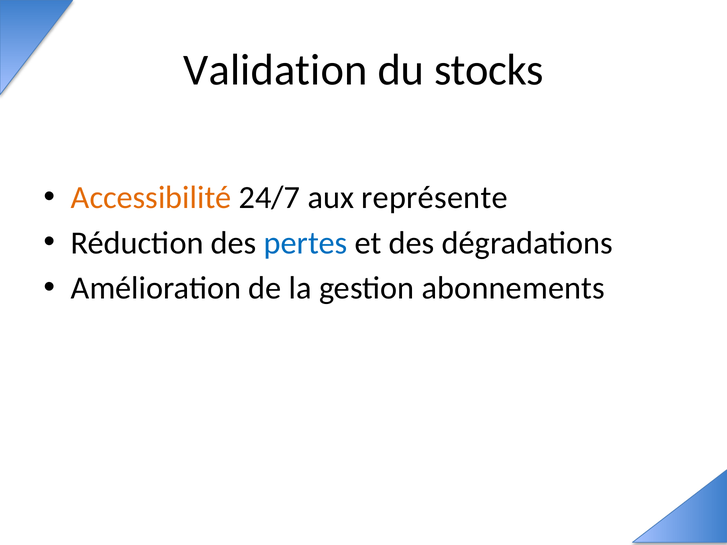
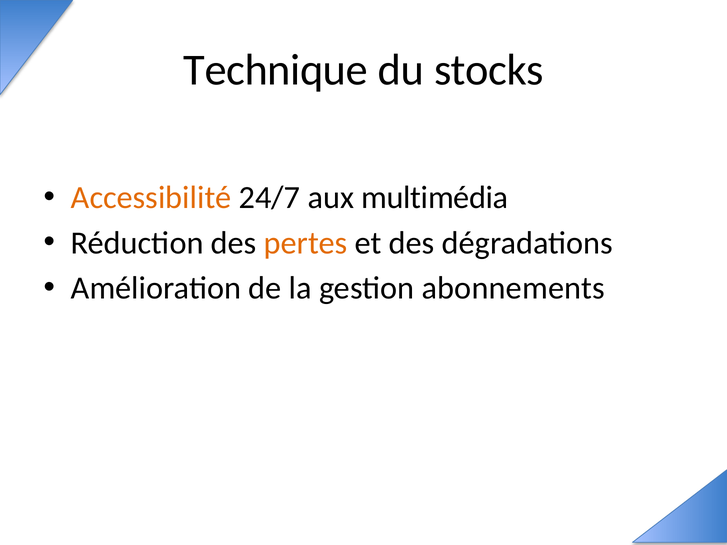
Validation: Validation -> Technique (276, 70)
représente: représente -> multimédia (435, 198)
pertes colour: blue -> orange (306, 243)
